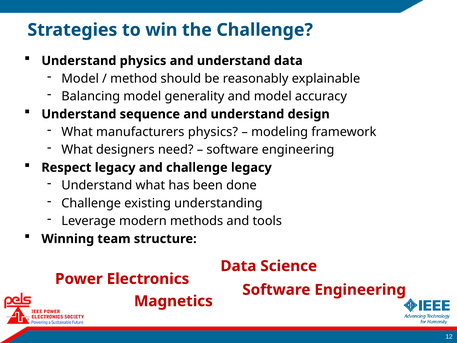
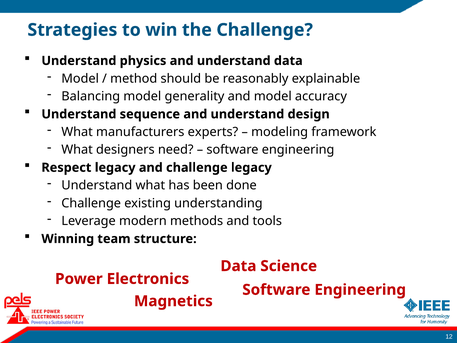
manufacturers physics: physics -> experts (213, 132)
